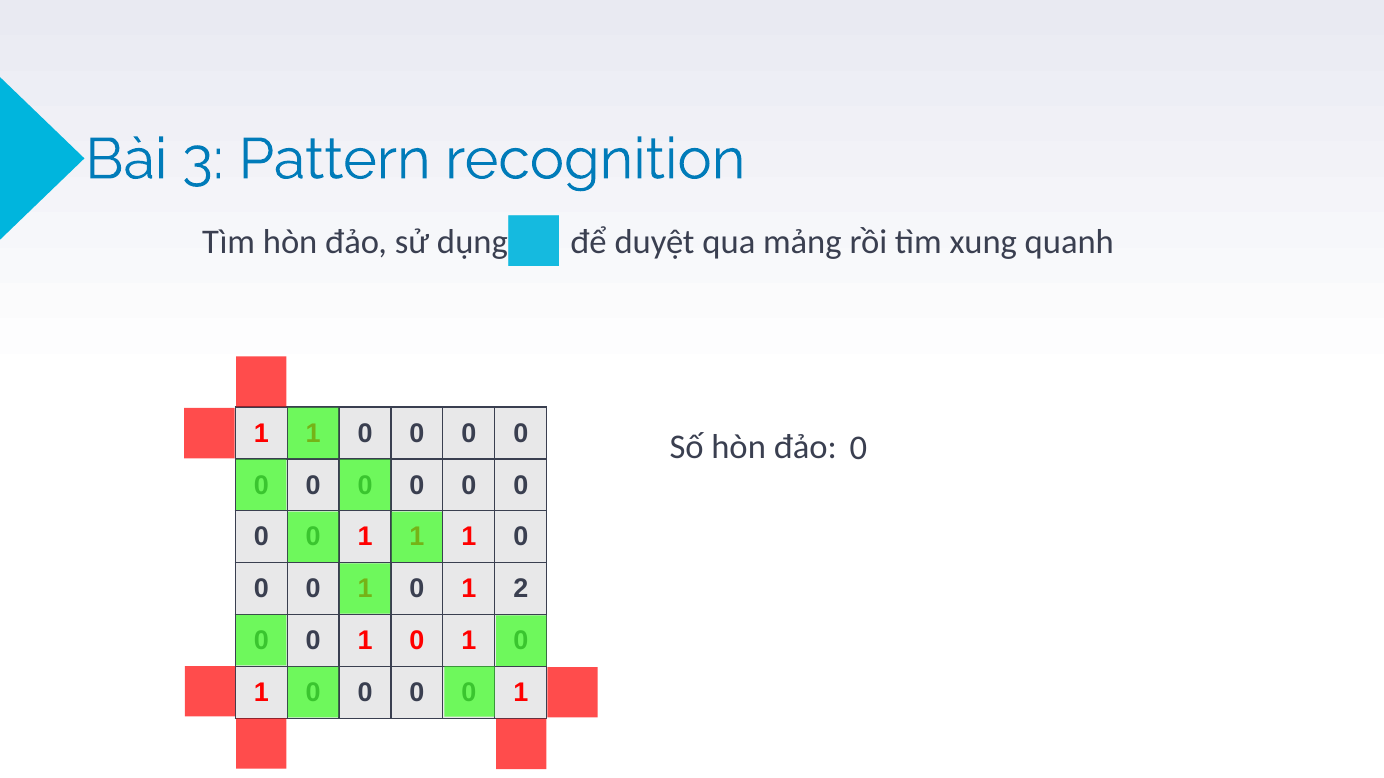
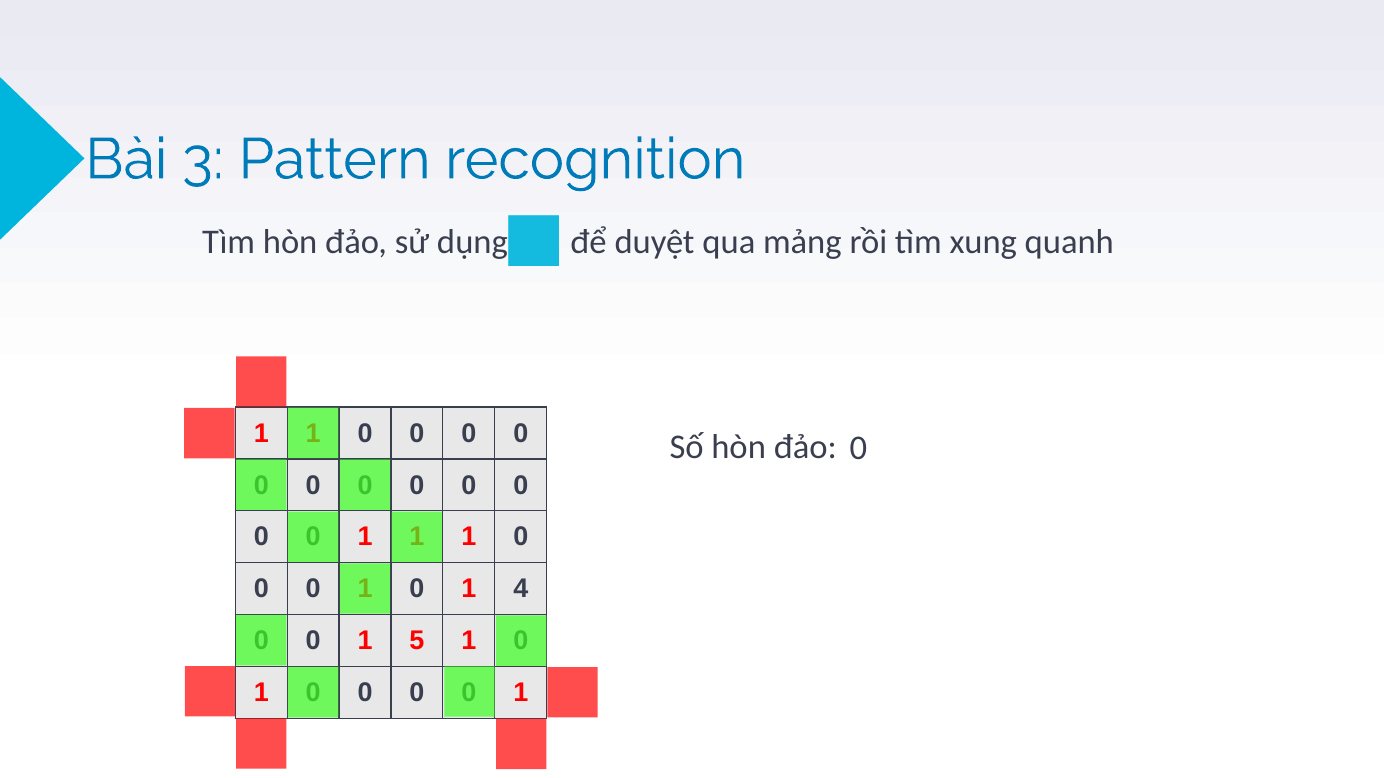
2: 2 -> 4 (521, 589)
0: 0 -> 5 (417, 641)
